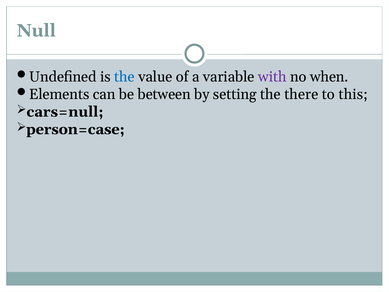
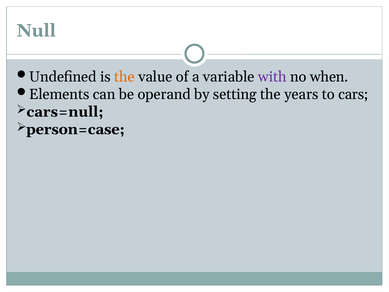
the colour: blue -> orange (124, 77)
between: between -> operand (164, 94)
there: there -> years (301, 94)
this: this -> cars (353, 94)
